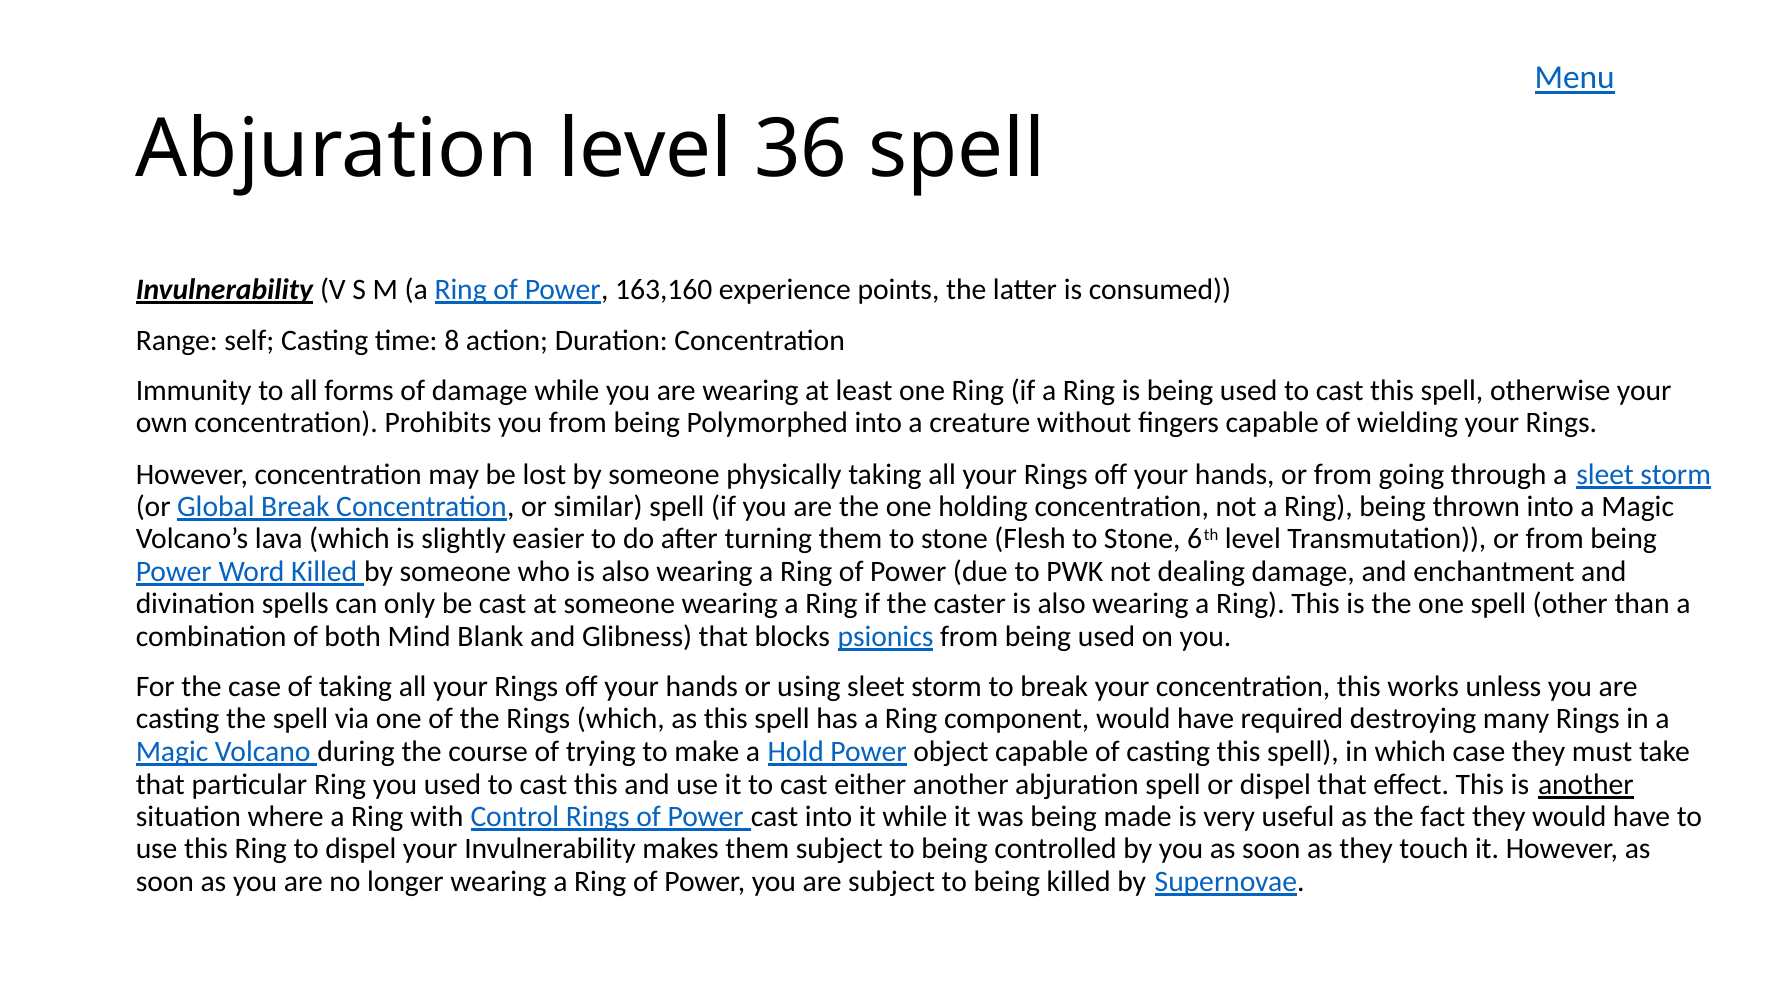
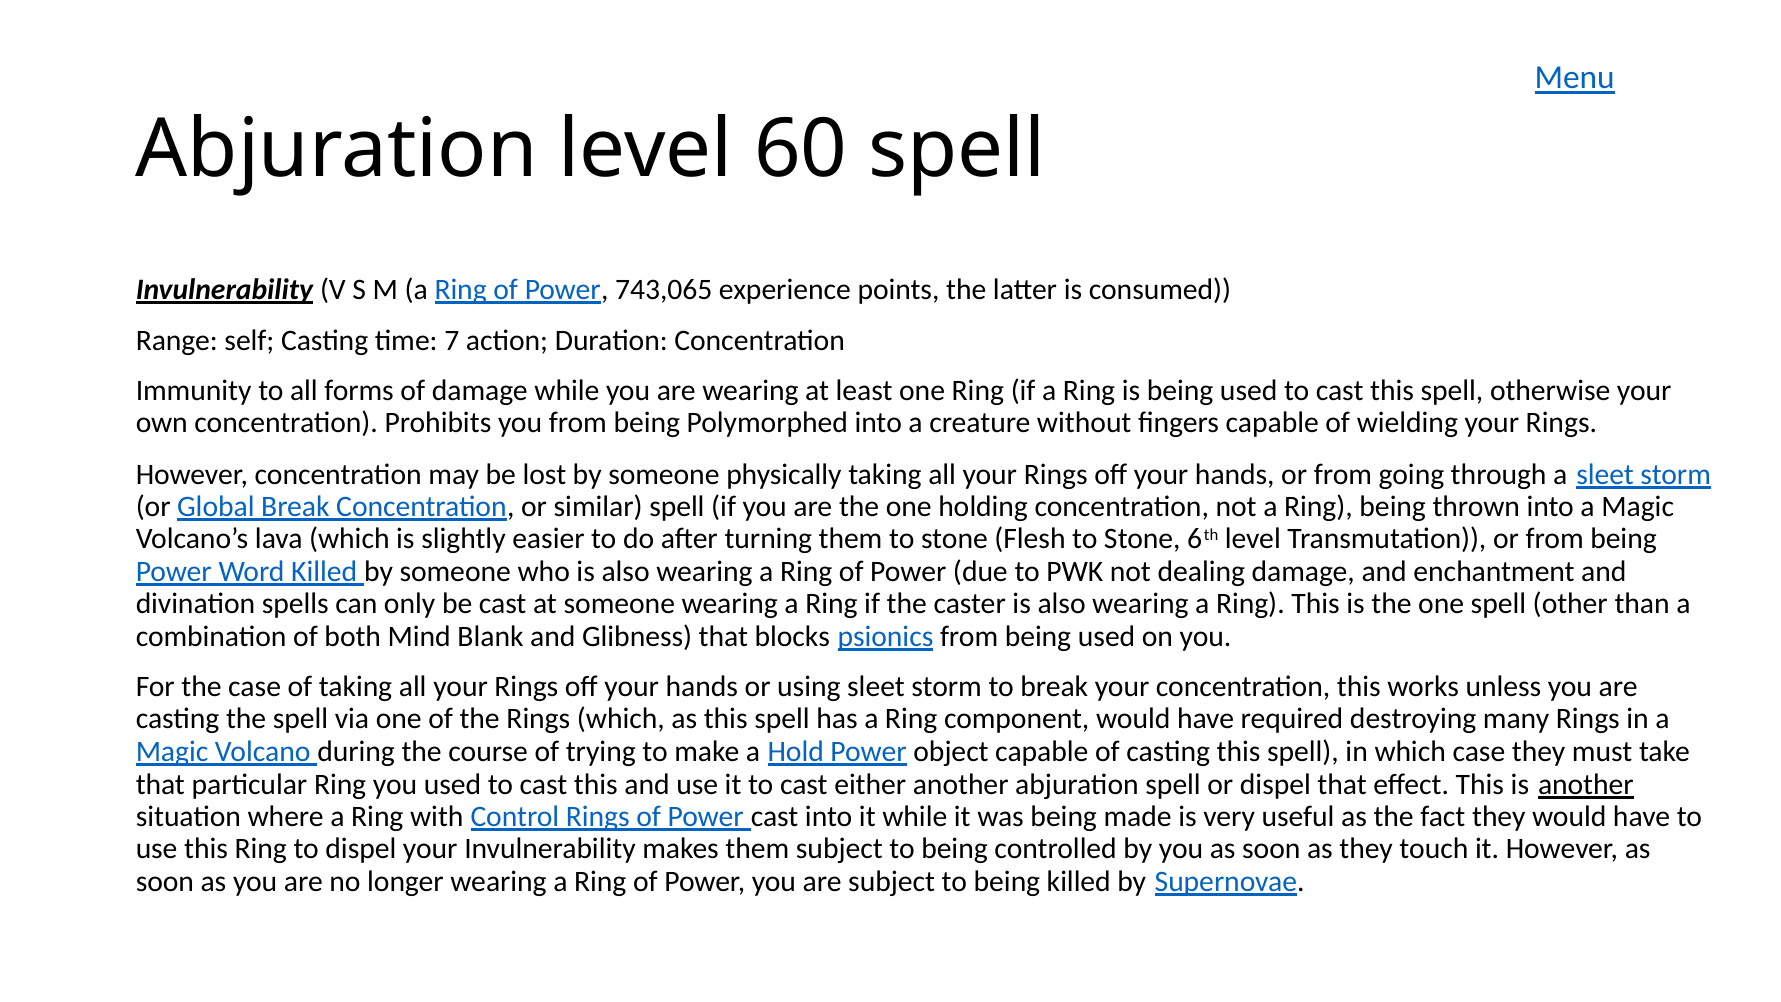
36: 36 -> 60 (801, 150)
163,160: 163,160 -> 743,065 (664, 290)
8: 8 -> 7 (452, 340)
